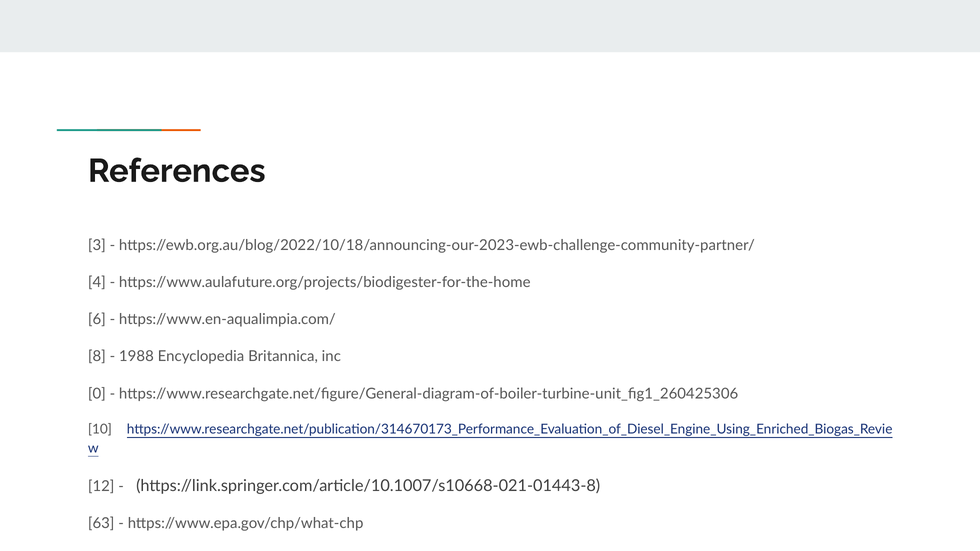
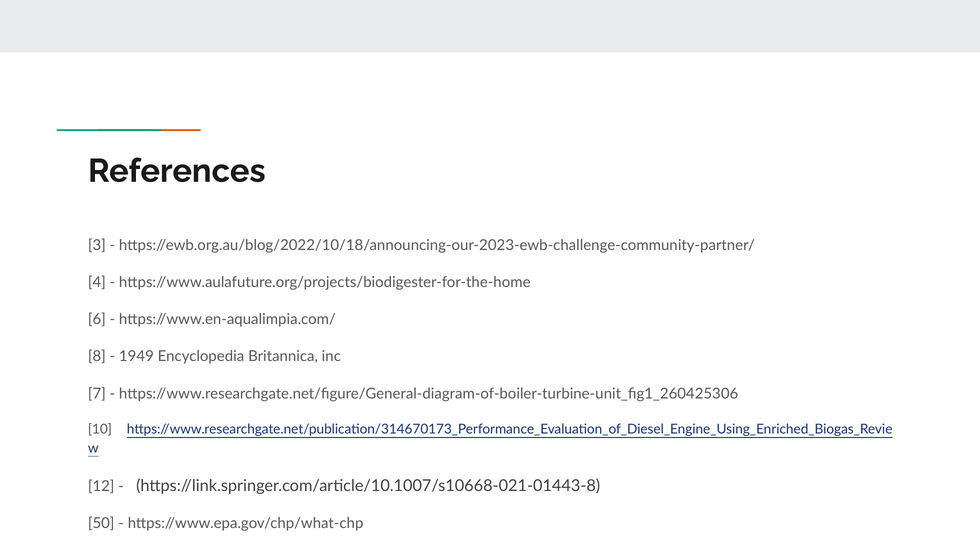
1988: 1988 -> 1949 (136, 357)
0: 0 -> 7 (97, 394)
63: 63 -> 50 (101, 524)
